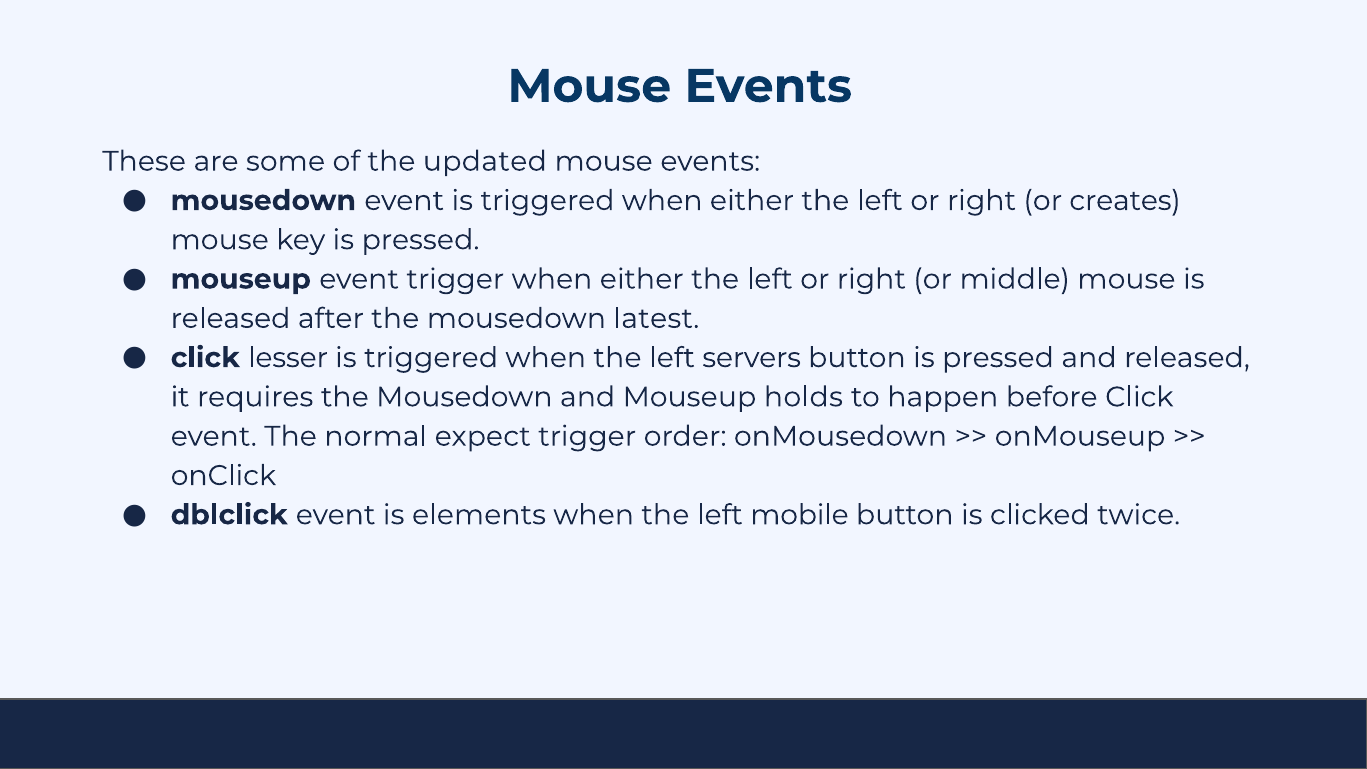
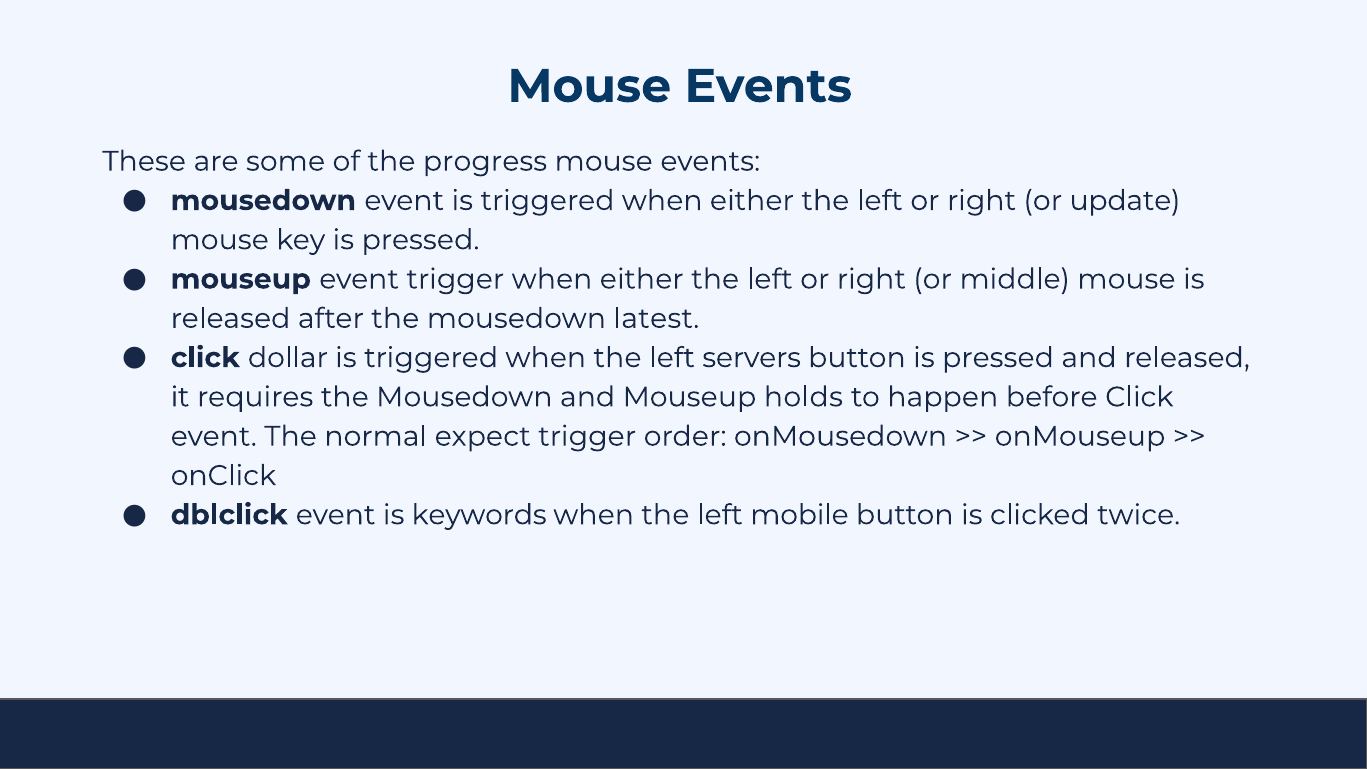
updated: updated -> progress (485, 161)
creates: creates -> update (1125, 201)
lesser: lesser -> dollar (288, 358)
elements: elements -> keywords (479, 515)
